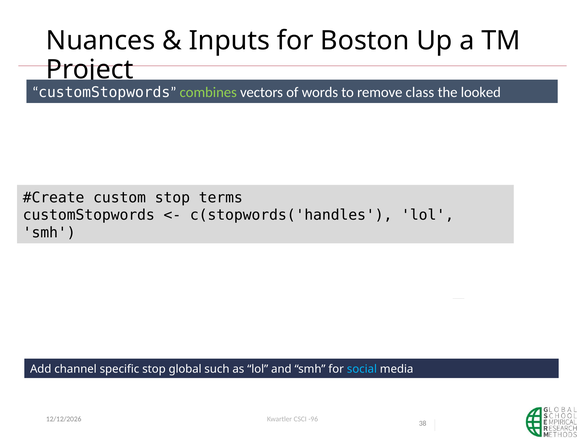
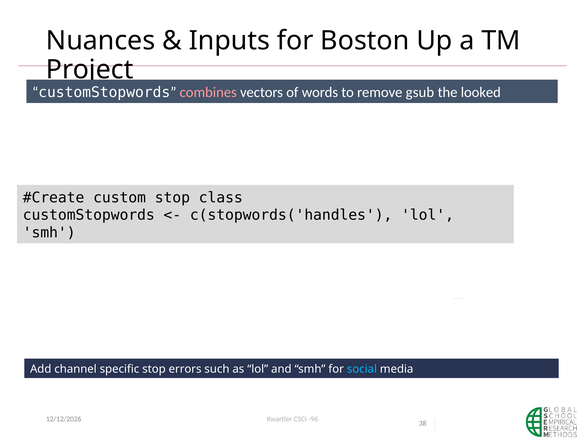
combines colour: light green -> pink (208, 92)
class: class -> gsub (420, 92)
terms: terms -> class (221, 197)
global: global -> errors (185, 369)
